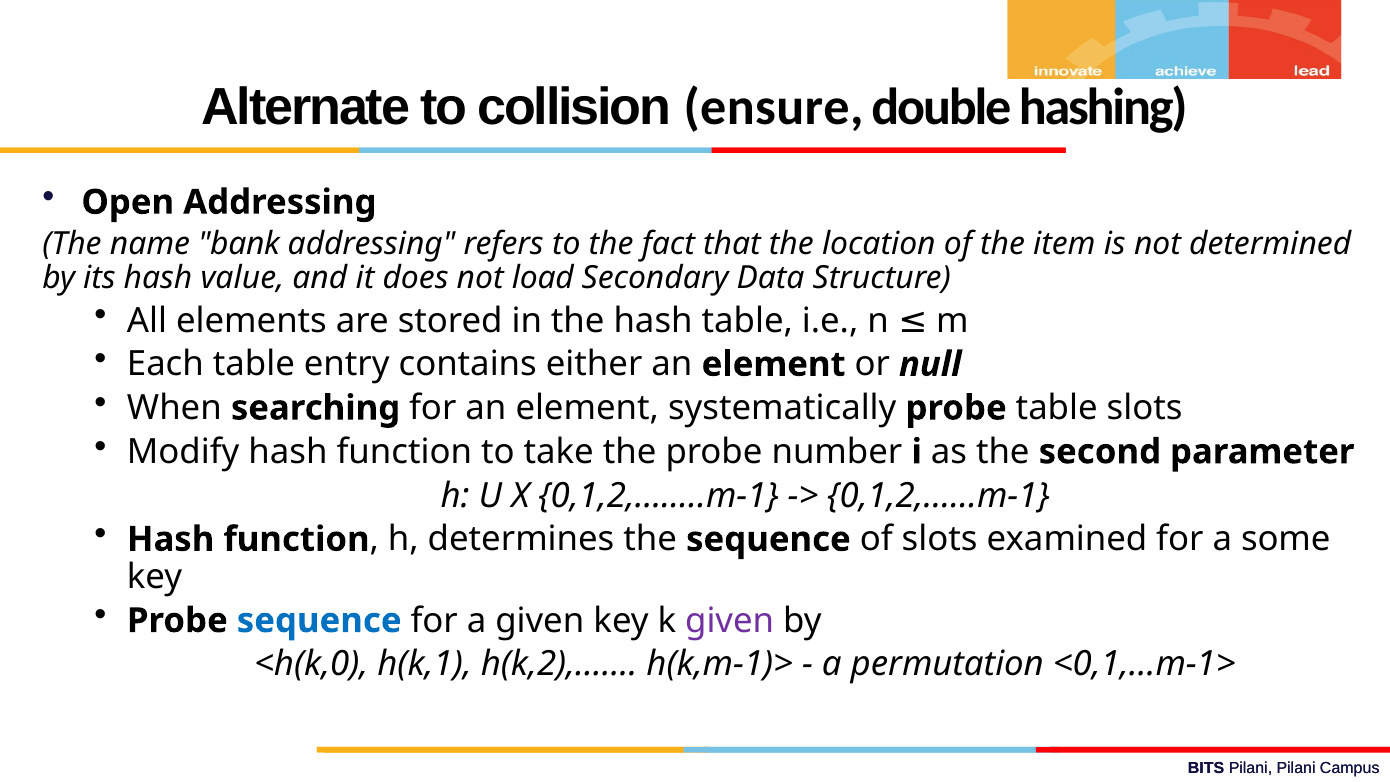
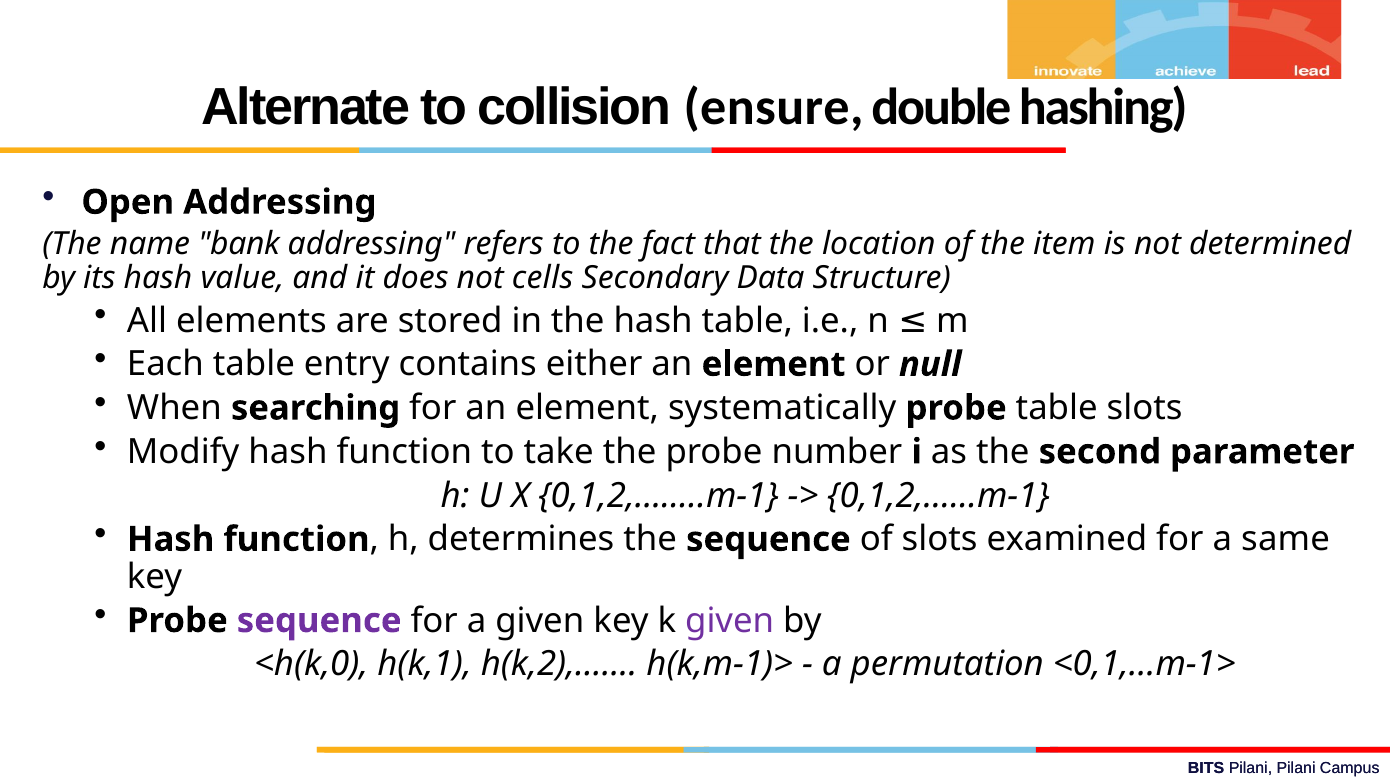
load: load -> cells (543, 278)
some: some -> same (1286, 539)
sequence colour: blue -> purple (319, 621)
